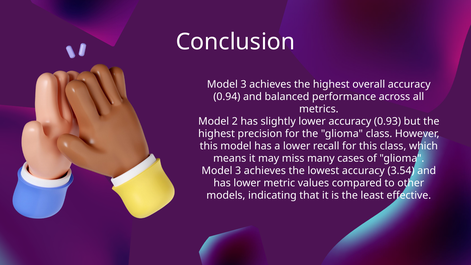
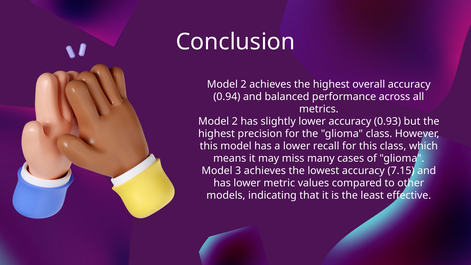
3: 3 -> 2 (244, 84)
3.54: 3.54 -> 7.15 (401, 171)
